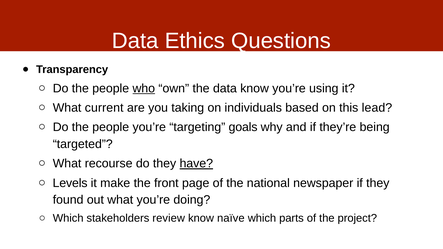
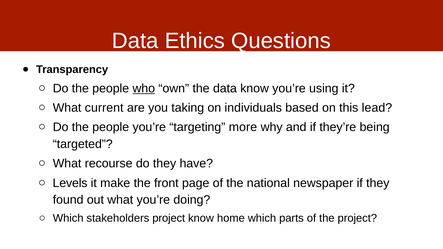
goals: goals -> more (243, 127)
have underline: present -> none (196, 164)
stakeholders review: review -> project (169, 218)
naïve: naïve -> home (231, 218)
